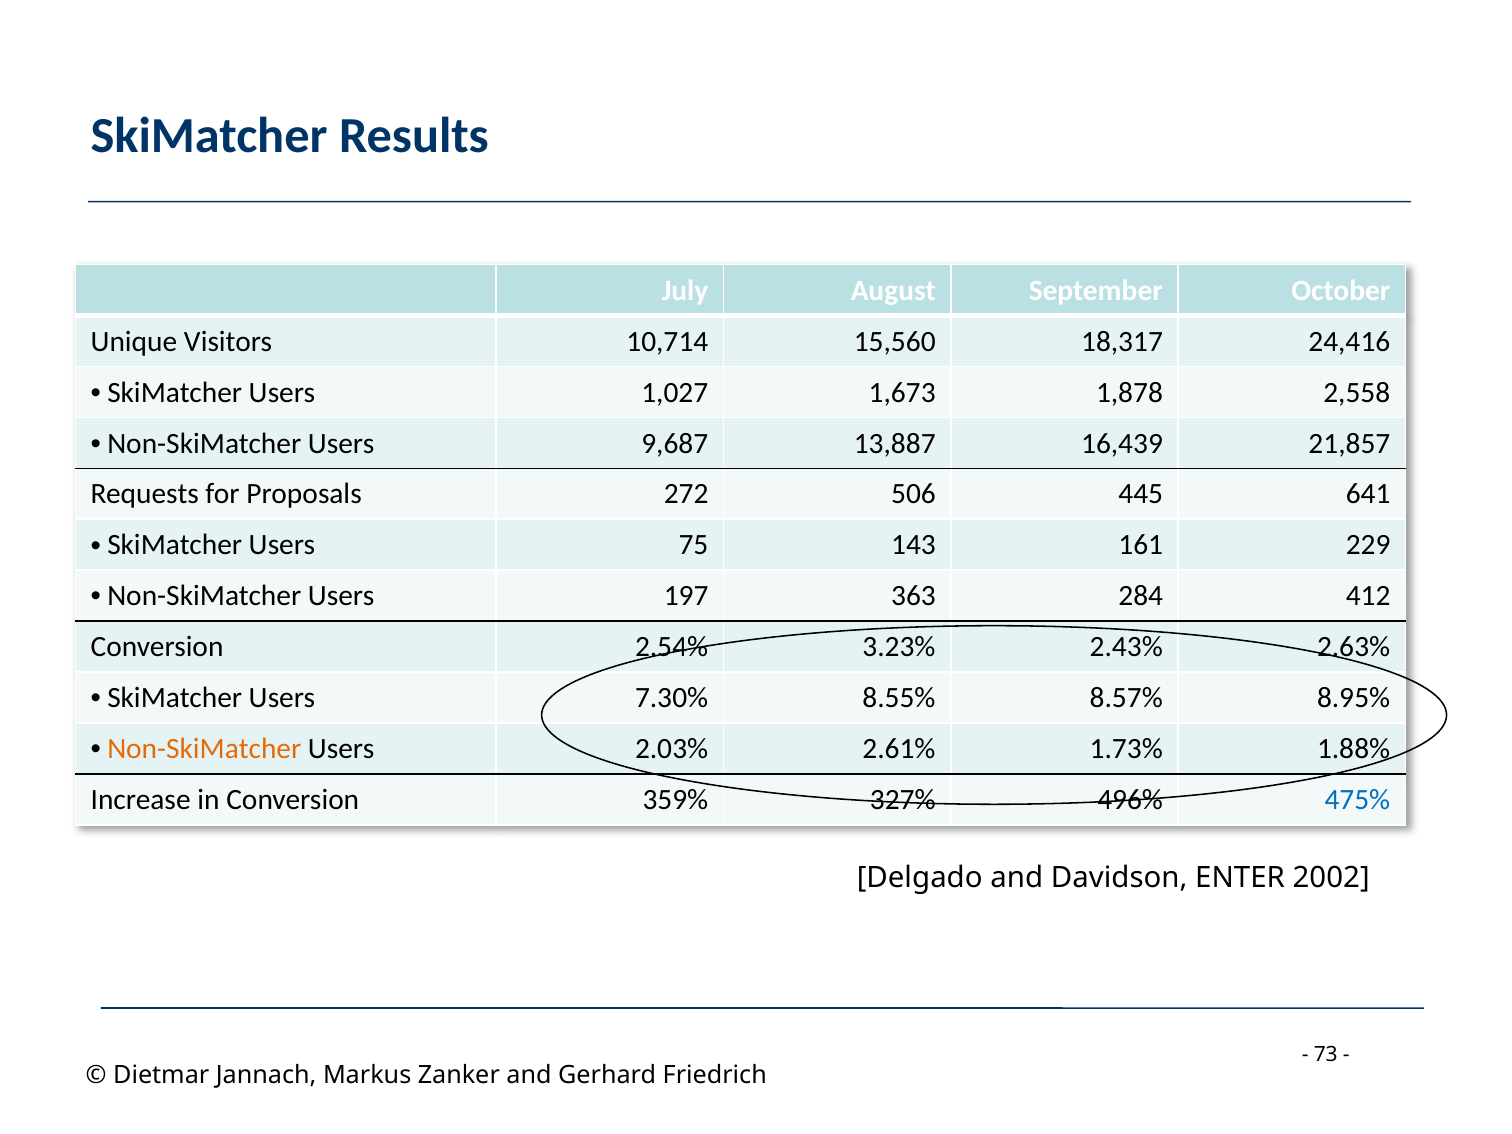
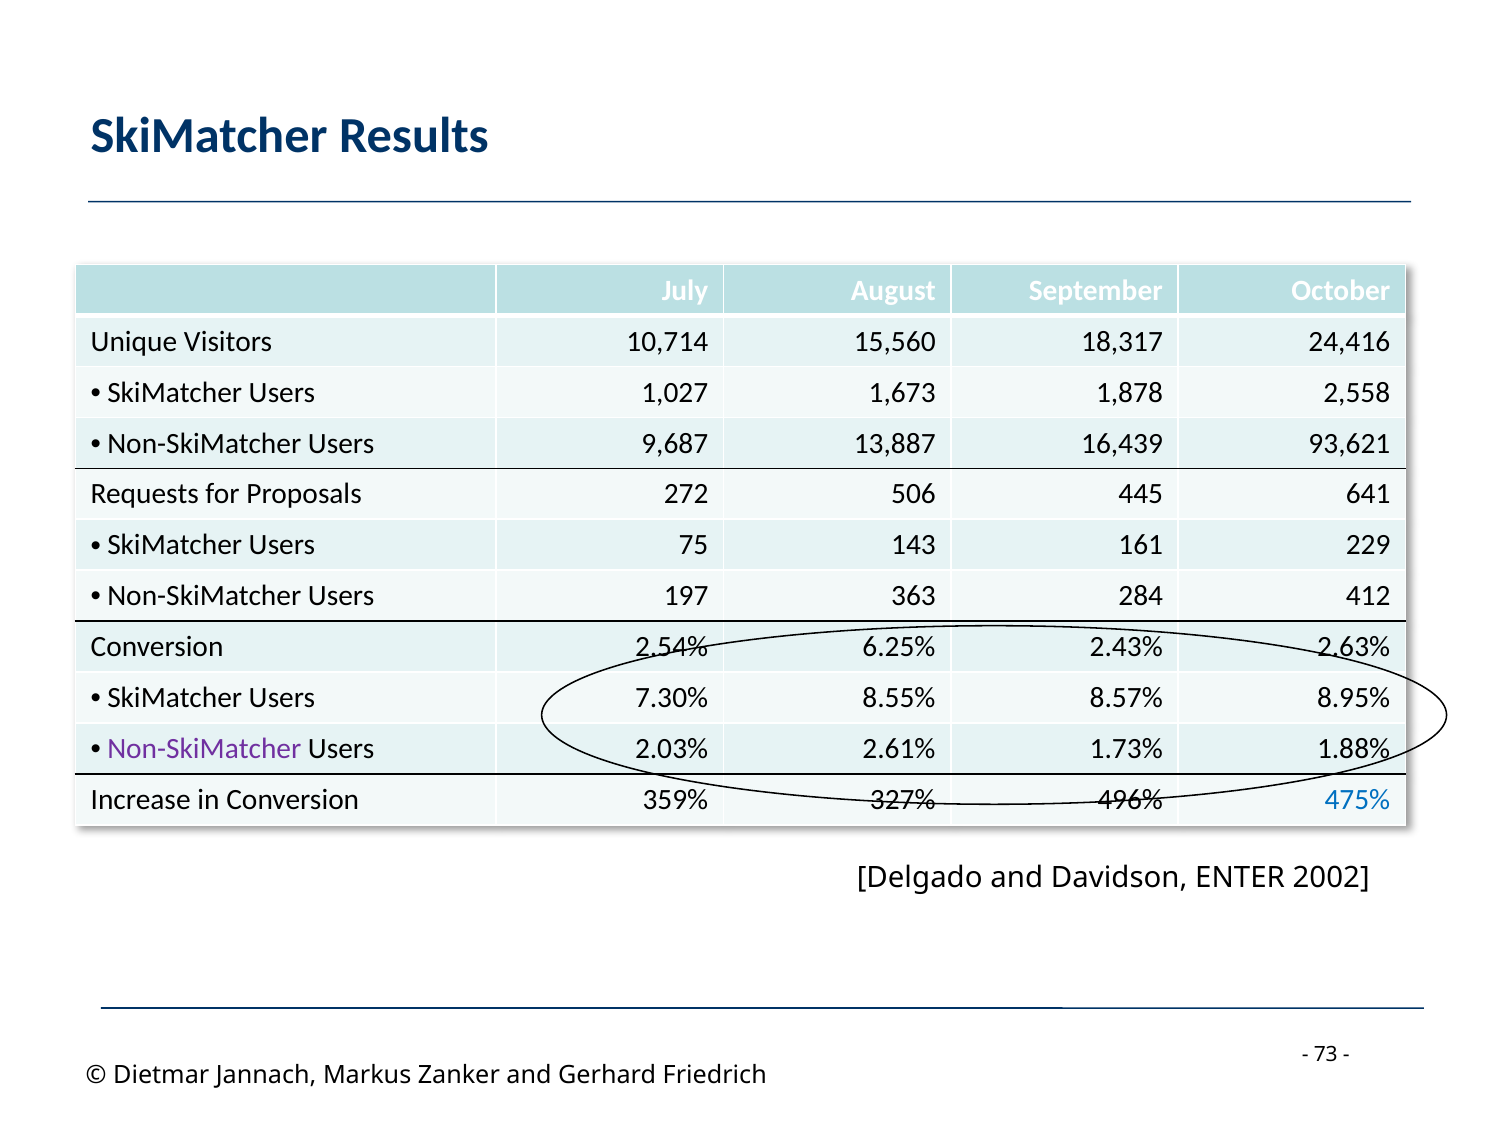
21,857: 21,857 -> 93,621 (1349, 443)
3.23%: 3.23% -> 6.25% (899, 647)
Non-SkiMatcher colour: orange -> purple (204, 749)
